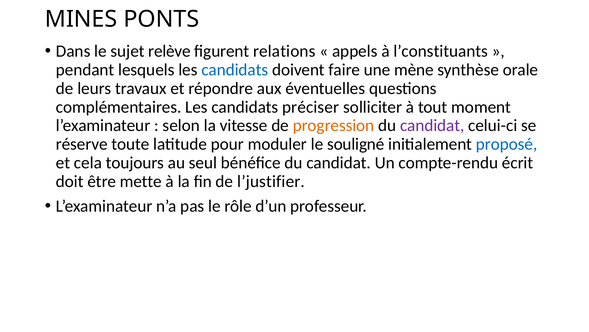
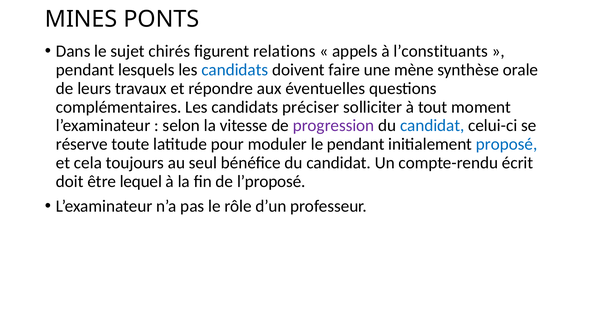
relève: relève -> chirés (169, 51)
progression colour: orange -> purple (334, 125)
candidat colour: purple -> blue (432, 125)
le souligné: souligné -> pendant (356, 144)
mette: mette -> lequel (141, 181)
l’justifier: l’justifier -> l’proposé (271, 181)
